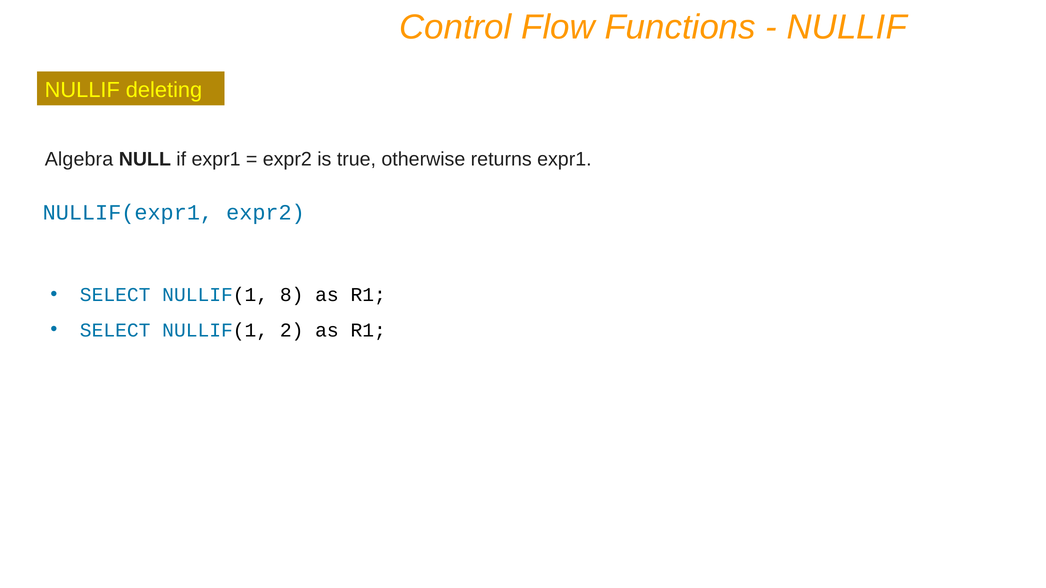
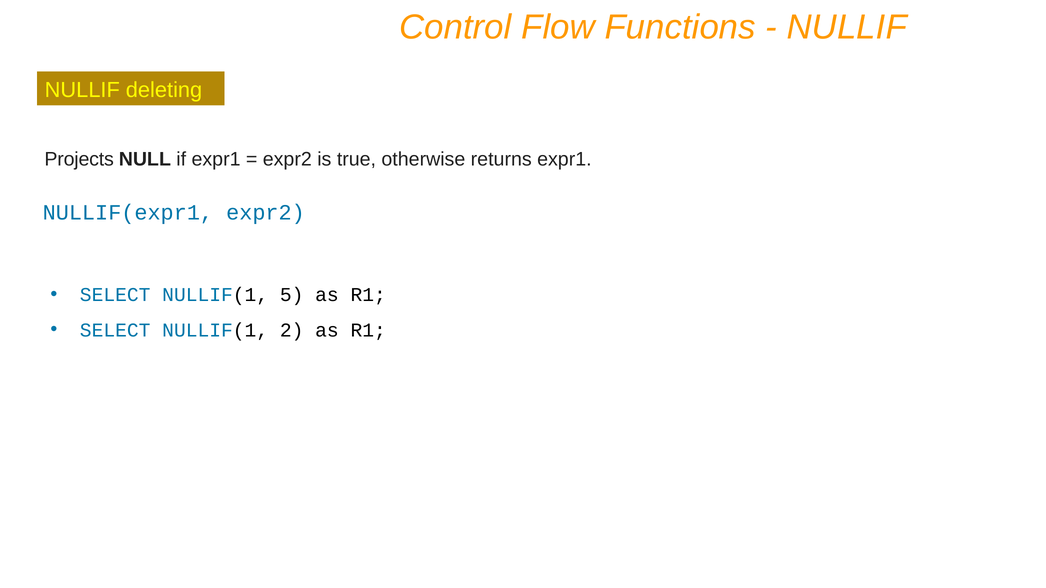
Algebra: Algebra -> Projects (79, 159)
8: 8 -> 5 (292, 295)
